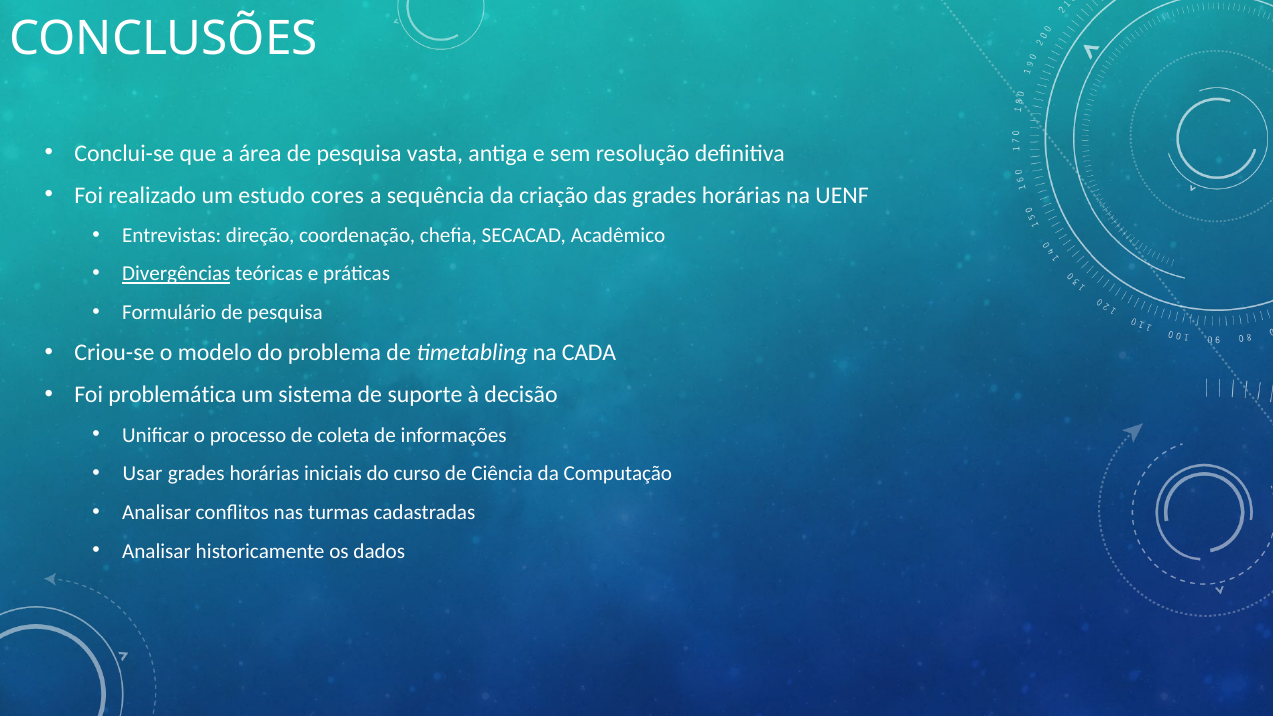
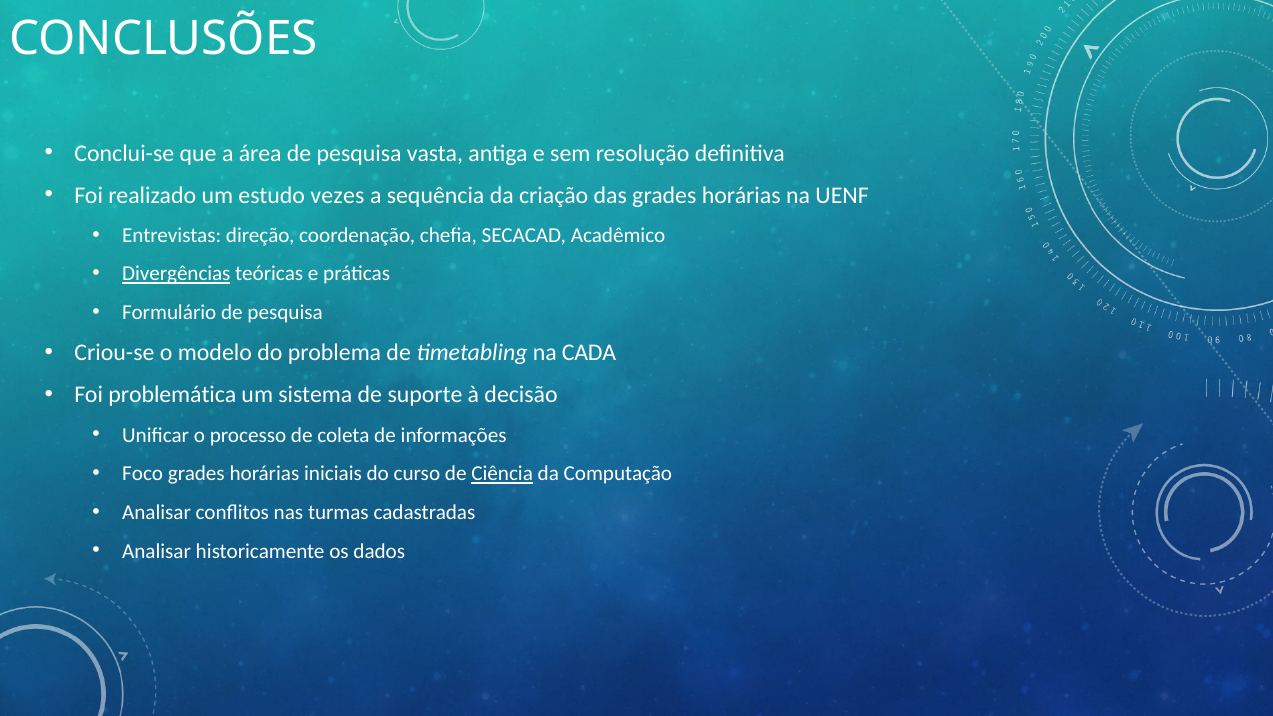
cores: cores -> vezes (337, 195)
Usar: Usar -> Foco (143, 474)
Ciência underline: none -> present (502, 474)
